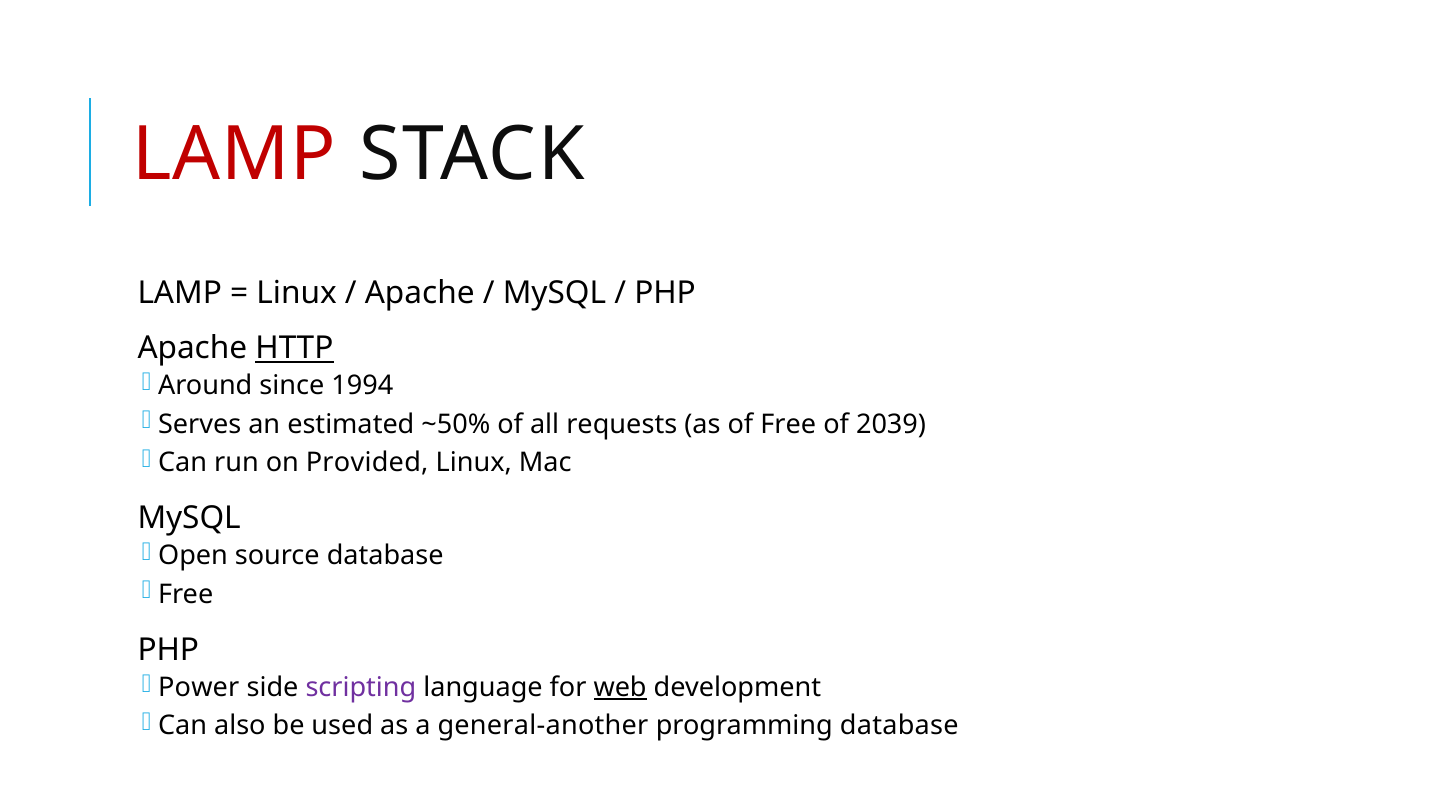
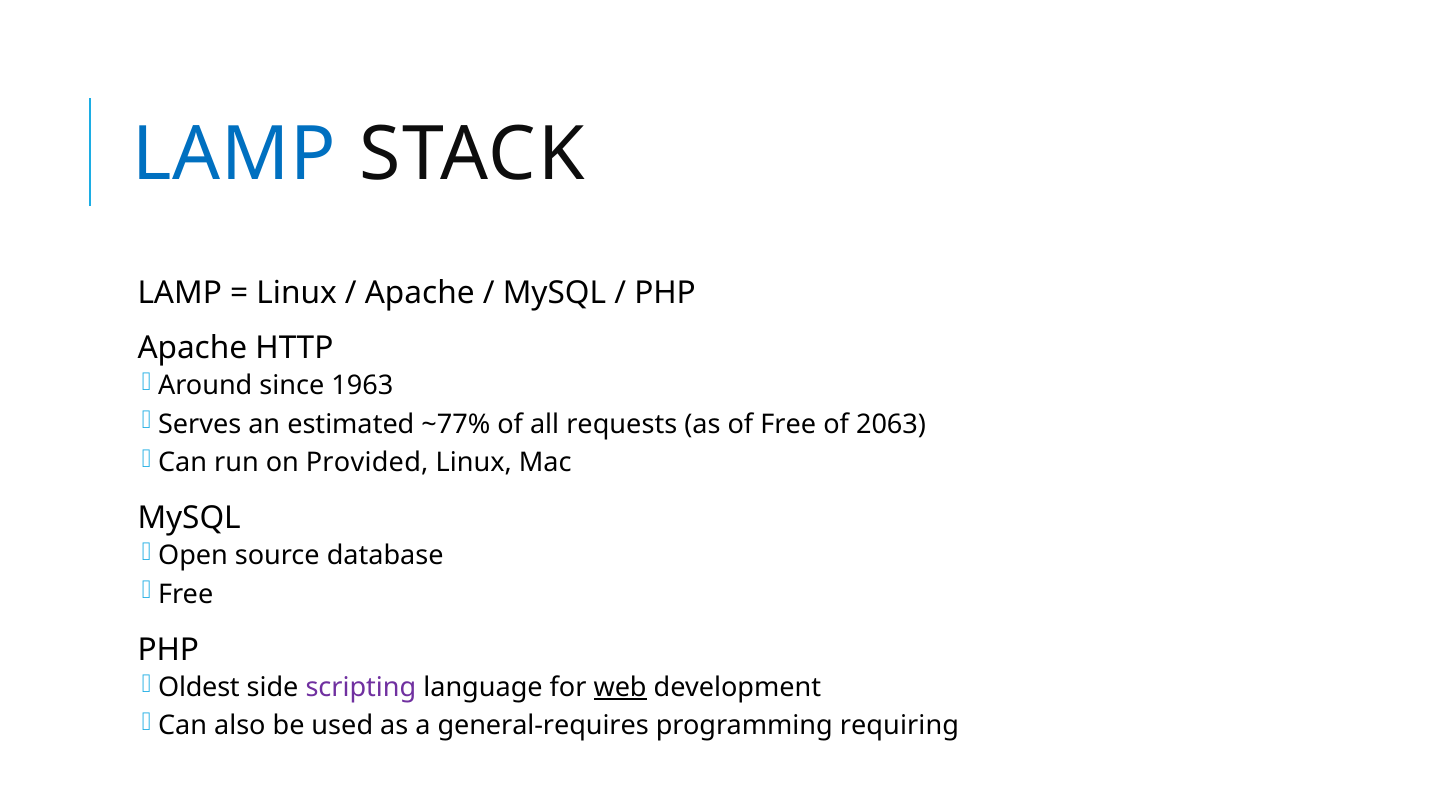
LAMP colour: red -> blue (234, 155)
HTTP underline: present -> none (294, 348)
1994: 1994 -> 1963 (362, 386)
~50%: ~50% -> ~77% (456, 424)
2039: 2039 -> 2063 (891, 424)
Power: Power -> Oldest (199, 688)
general-another: general-another -> general-requires (543, 726)
programming database: database -> requiring (899, 726)
